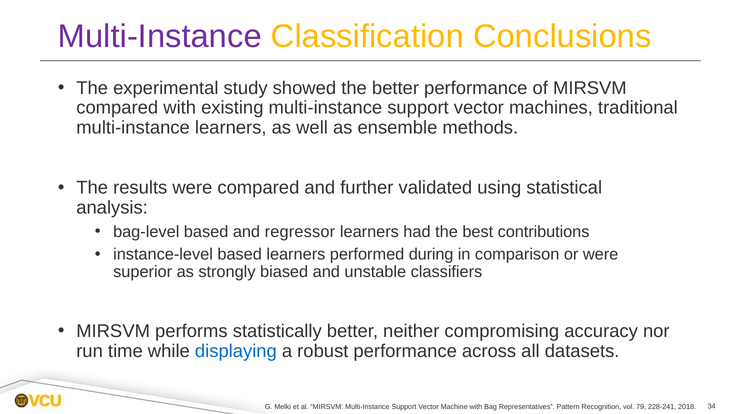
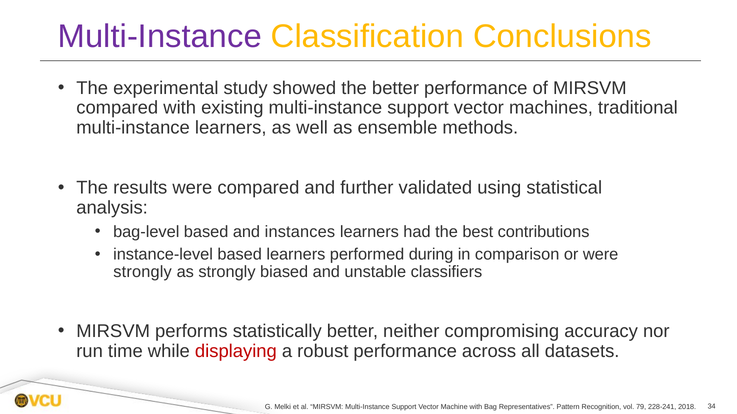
regressor: regressor -> instances (300, 232)
superior: superior -> strongly (143, 272)
displaying colour: blue -> red (236, 351)
